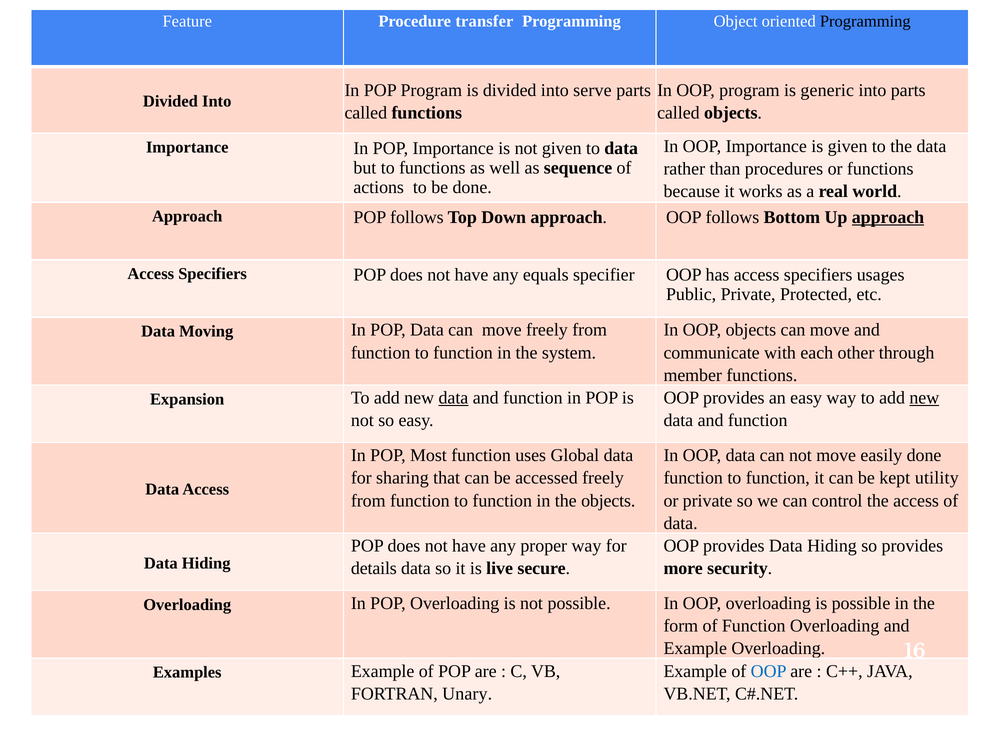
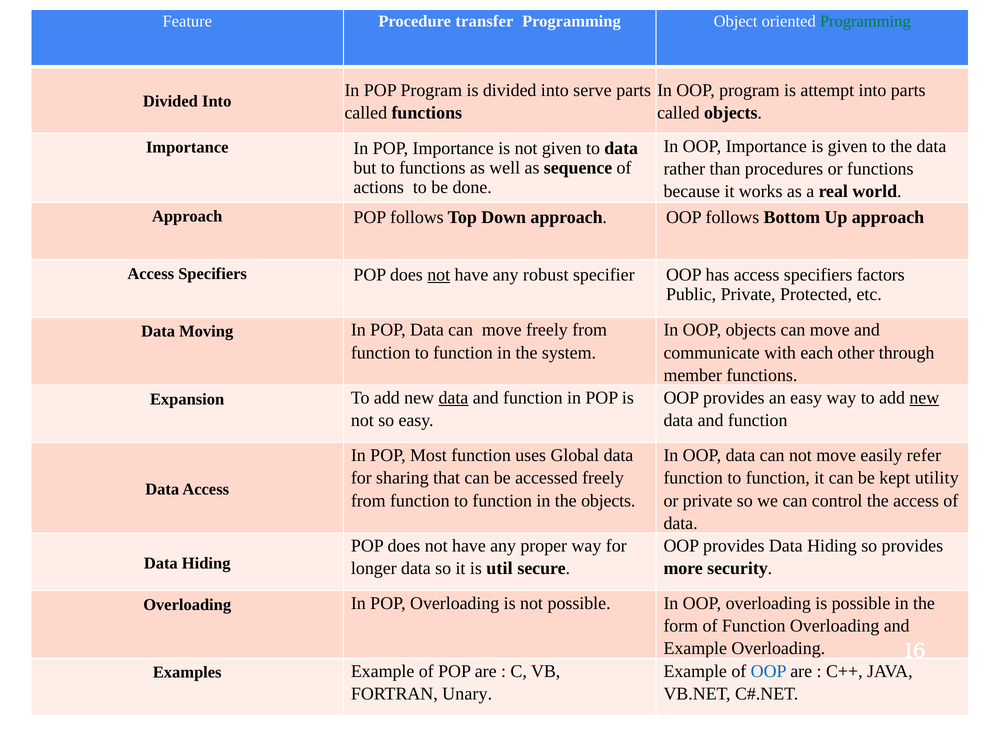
Programming colour: black -> green (865, 21)
generic: generic -> attempt (827, 90)
approach underline: present -> none (888, 217)
not underline: none -> present (439, 275)
equals: equals -> robust (546, 275)
usages: usages -> factors (881, 275)
easily done: done -> refer (924, 455)
details: details -> longer (374, 568)
live: live -> util (499, 568)
